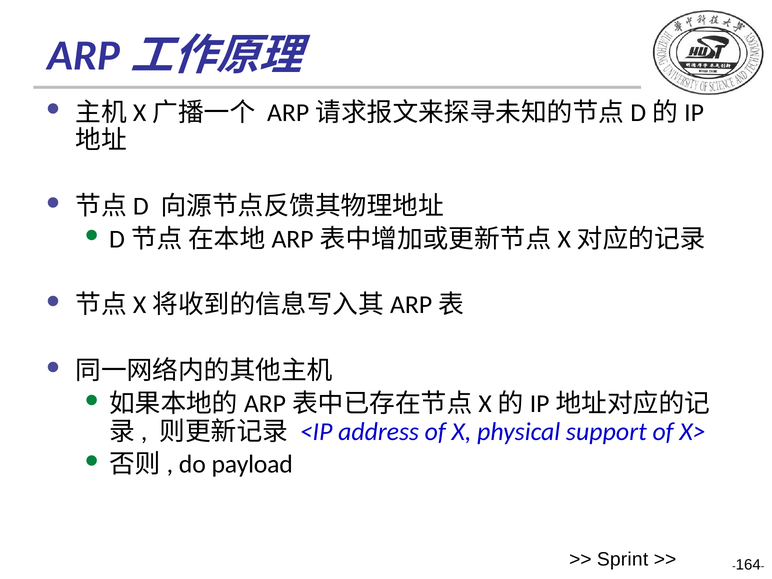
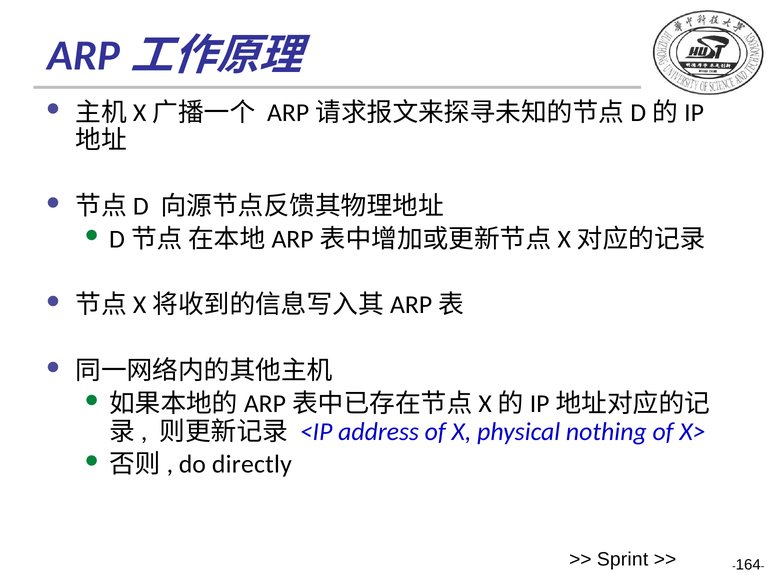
support: support -> nothing (606, 432)
payload: payload -> directly (252, 464)
